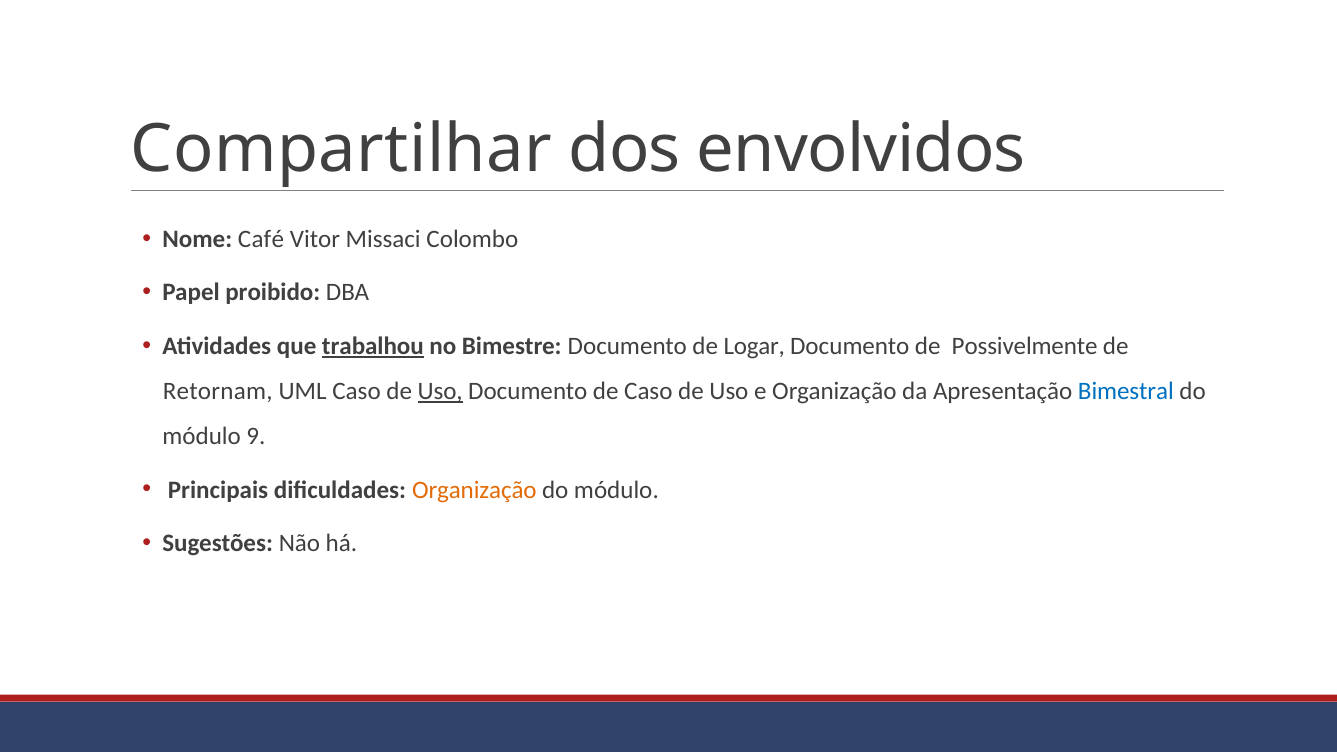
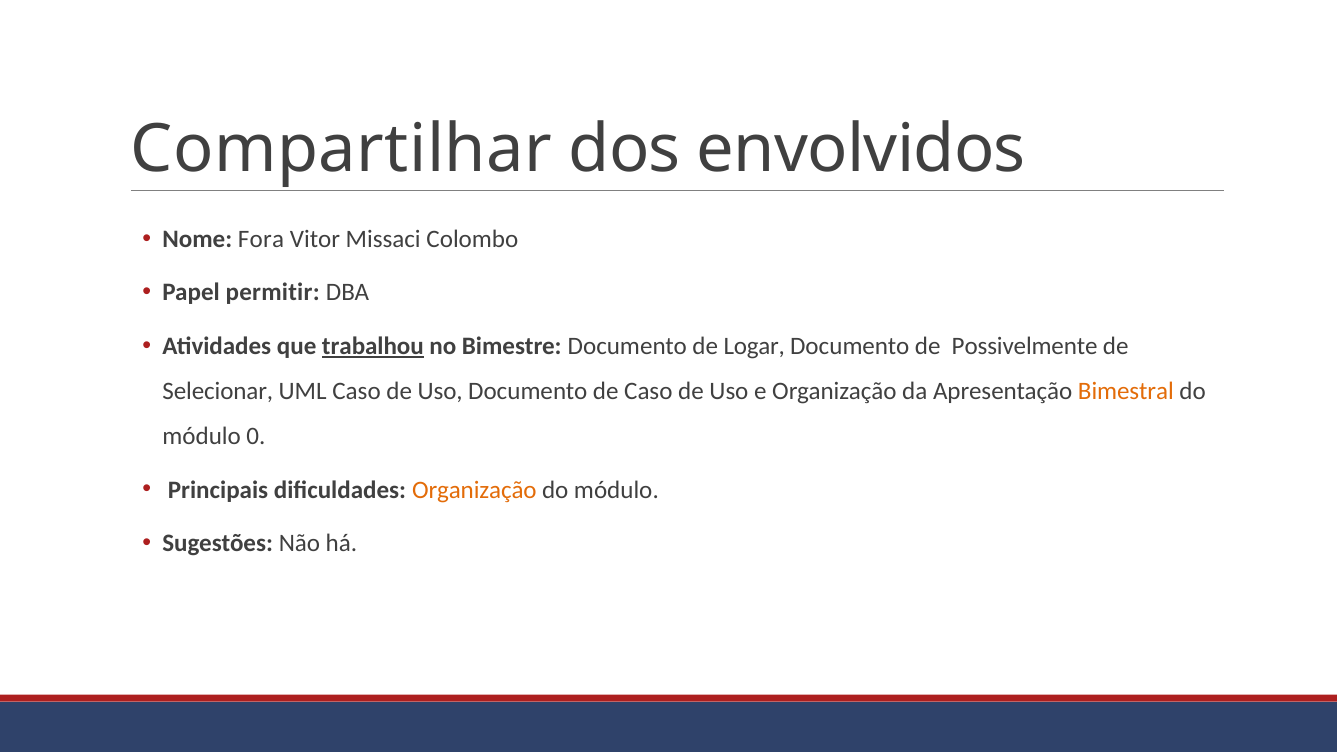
Café: Café -> Fora (261, 239)
proibido: proibido -> permitir (273, 293)
Retornam: Retornam -> Selecionar (218, 391)
Uso underline: present -> none (440, 391)
Bimestral colour: blue -> orange (1126, 391)
9: 9 -> 0 (256, 436)
